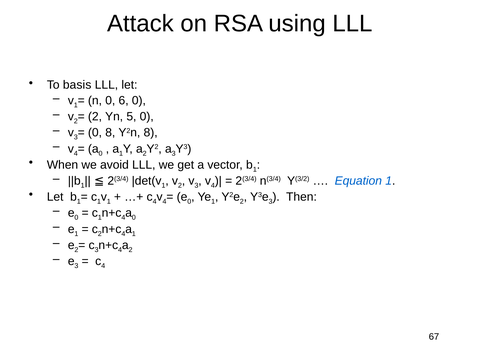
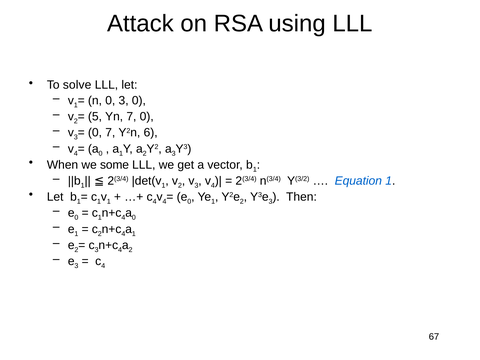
basis: basis -> solve (77, 85)
0 6: 6 -> 3 (124, 101)
2: 2 -> 5 (95, 117)
Yn 5: 5 -> 7 (131, 117)
0 8: 8 -> 7 (110, 133)
Y2n 8: 8 -> 6 (151, 133)
avoid: avoid -> some (115, 165)
